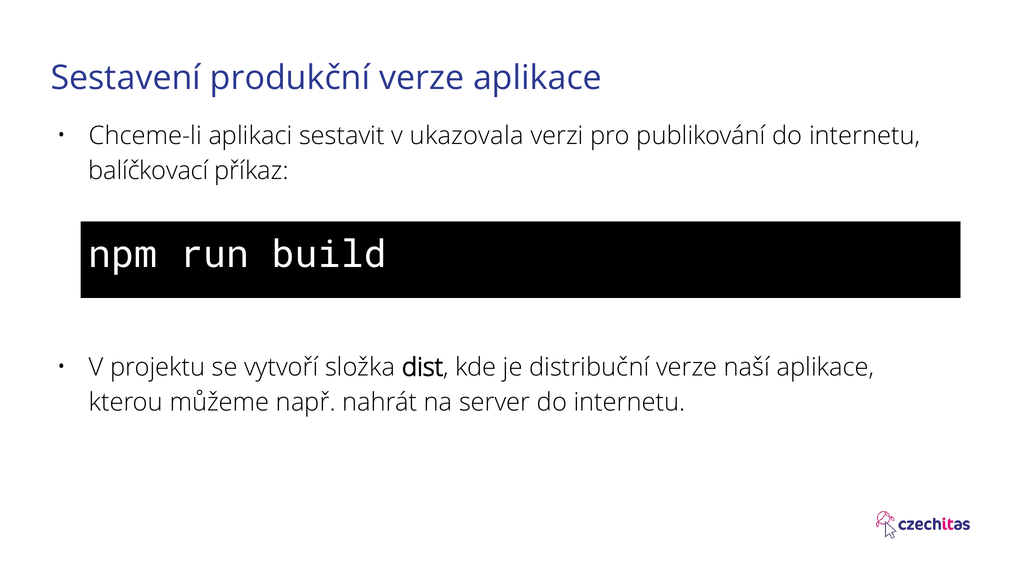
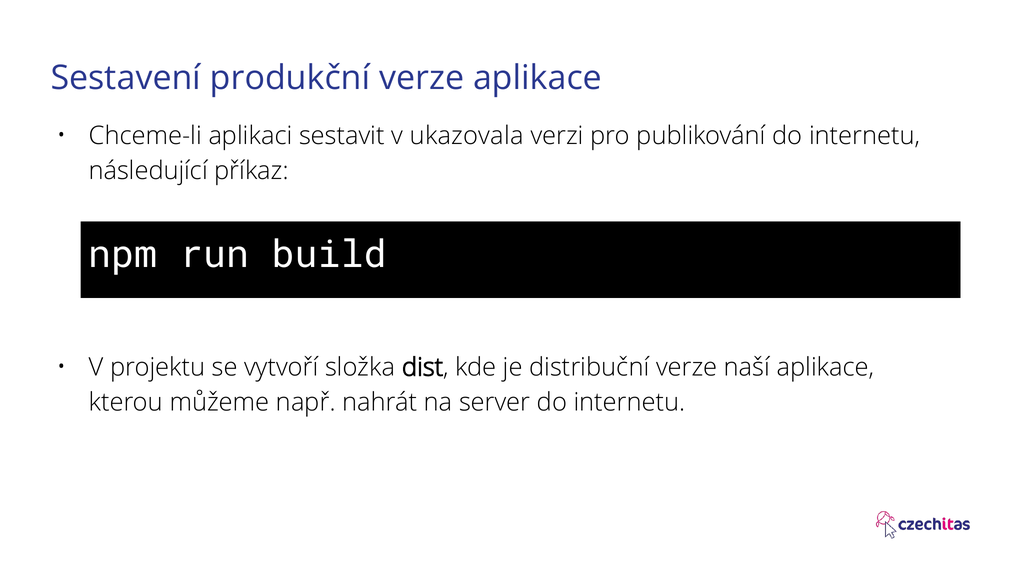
balíčkovací: balíčkovací -> následující (148, 171)
